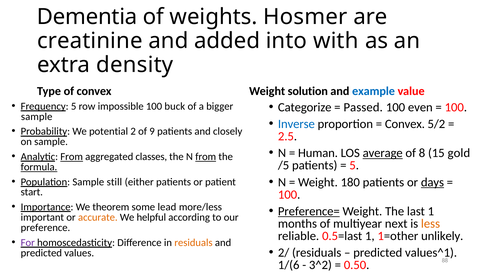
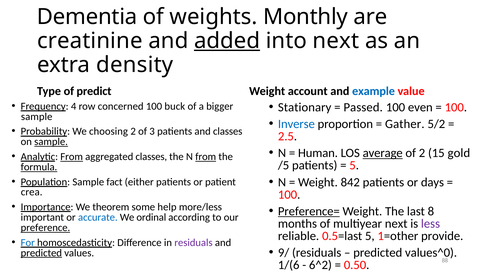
Hosmer: Hosmer -> Monthly (306, 17)
added underline: none -> present (227, 41)
into with: with -> next (336, 41)
of convex: convex -> predict (94, 91)
solution: solution -> account (308, 91)
Categorize: Categorize -> Stationary (305, 107)
Frequency 5: 5 -> 4 (74, 106)
impossible: impossible -> concerned (121, 106)
Convex: Convex -> Gather (405, 124)
potential: potential -> choosing (109, 131)
9: 9 -> 3 (152, 131)
and closely: closely -> classes (228, 131)
sample underline: none -> present (51, 142)
of 8: 8 -> 2 (422, 153)
180: 180 -> 842 (350, 182)
days underline: present -> none (432, 182)
still: still -> fact (114, 182)
start: start -> crea (32, 192)
lead: lead -> help (167, 207)
last 1: 1 -> 8 (431, 211)
accurate colour: orange -> blue (98, 217)
helpful: helpful -> ordinal (151, 217)
less colour: orange -> purple (431, 223)
preference underline: none -> present (45, 227)
0.5=last 1: 1 -> 5 (370, 236)
unlikely: unlikely -> provide (442, 236)
For colour: purple -> blue (28, 242)
residuals colour: orange -> purple (193, 242)
2/: 2/ -> 9/ (284, 253)
values^1: values^1 -> values^0 (431, 253)
predicted underline: none -> present (41, 253)
3^2: 3^2 -> 6^2 (320, 265)
